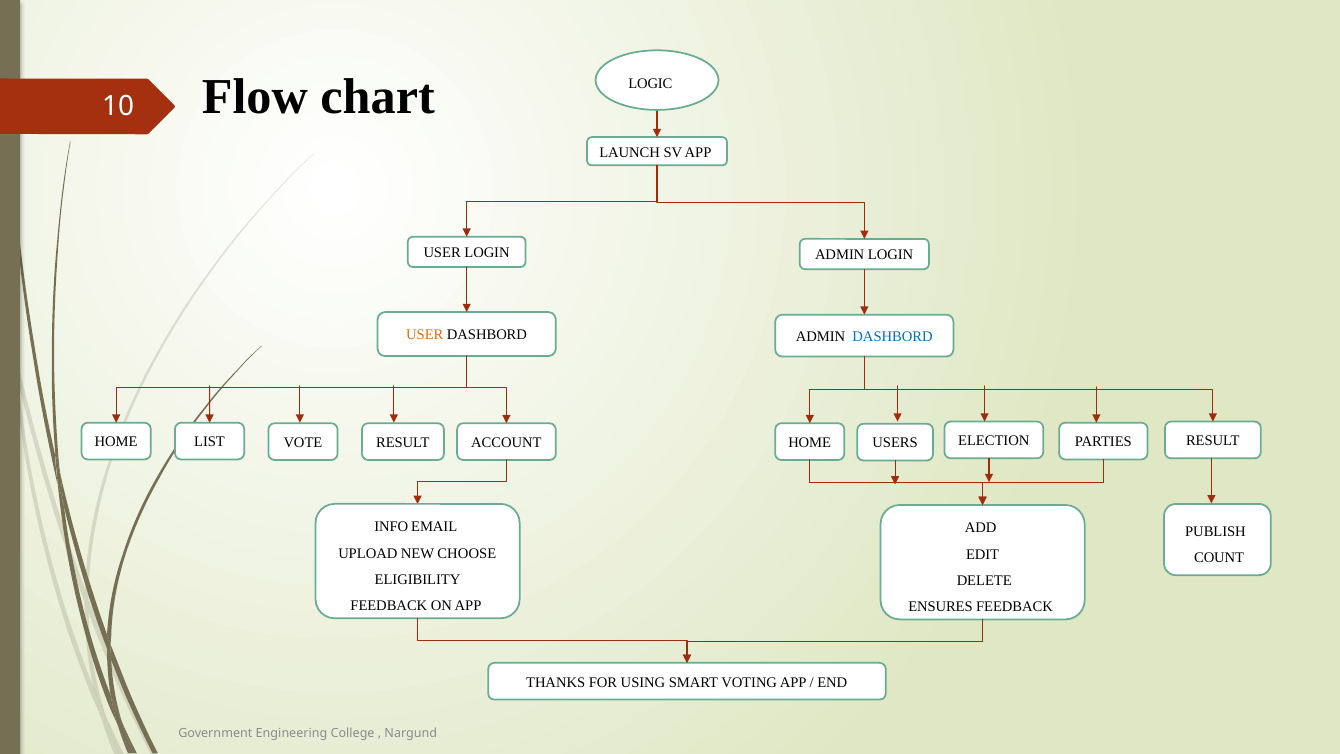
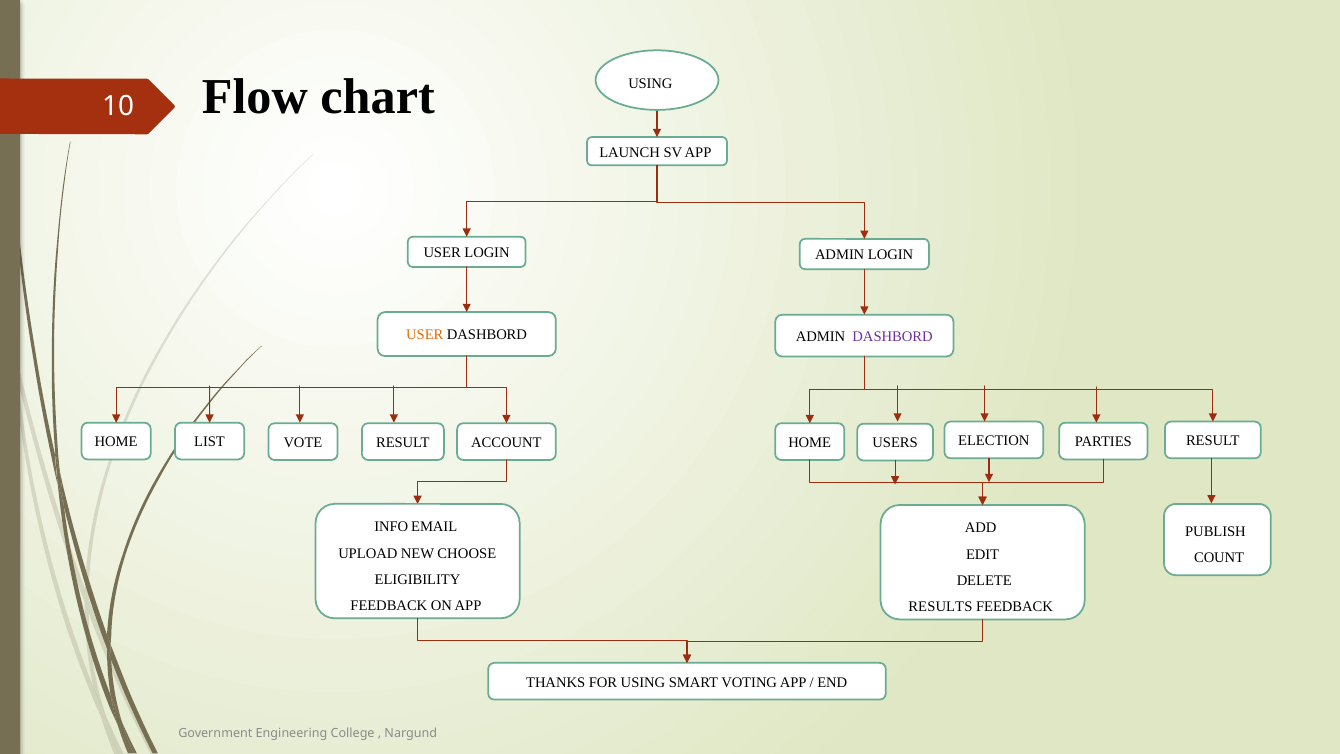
LOGIC: LOGIC -> USING (650, 84)
DASHBORD colour: blue -> purple (893, 337)
ENSURES: ENSURES -> RESULTS (940, 607)
